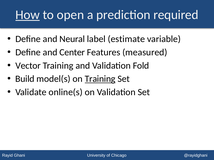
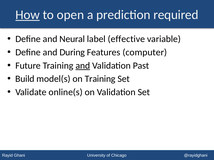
estimate: estimate -> effective (126, 39)
Center: Center -> During (72, 52)
measured: measured -> computer (145, 52)
Vector: Vector -> Future (28, 66)
and underline: none -> present (83, 66)
Fold: Fold -> Past (141, 66)
Training underline: present -> none (100, 79)
